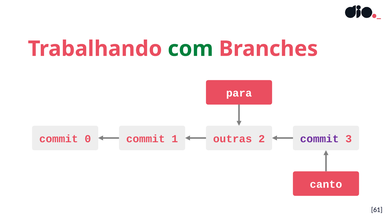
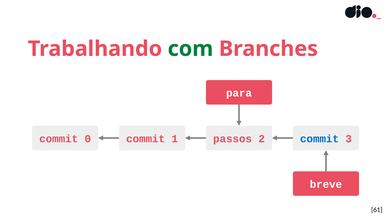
outras: outras -> passos (233, 139)
commit colour: purple -> blue (319, 139)
canto: canto -> breve (326, 185)
